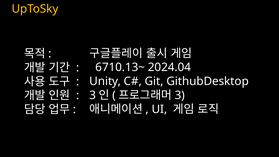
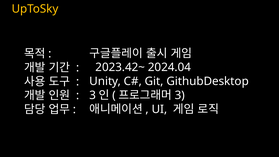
6710.13~: 6710.13~ -> 2023.42~ (120, 67)
